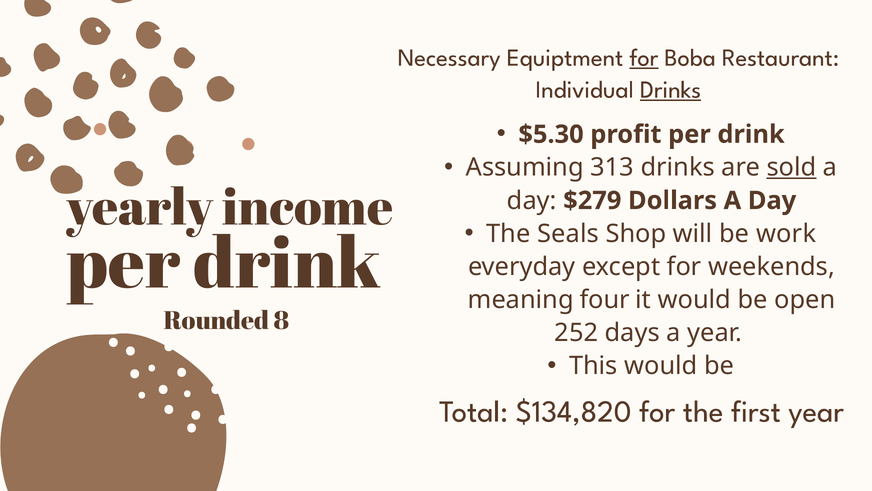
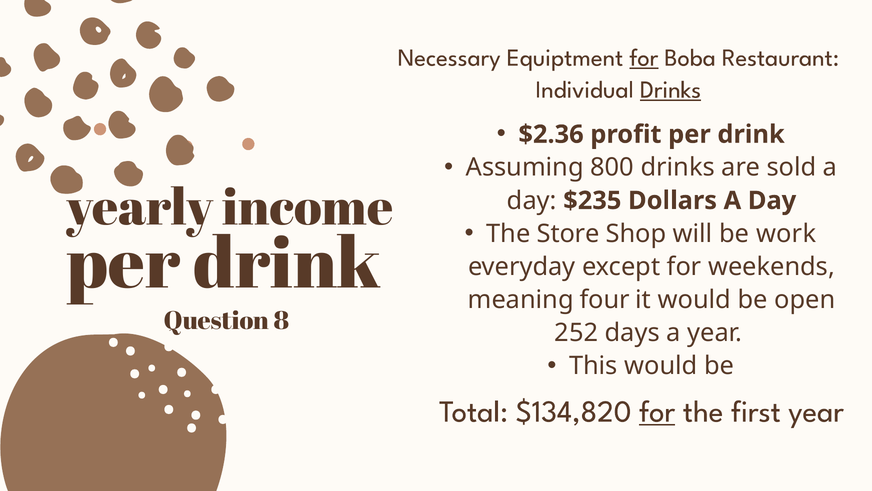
$5.30: $5.30 -> $2.36 (551, 134)
313: 313 -> 800 (612, 167)
sold underline: present -> none (791, 167)
$279: $279 -> $235 (592, 200)
Seals: Seals -> Store (568, 233)
Rounded: Rounded -> Question (216, 321)
for underline: none -> present (657, 411)
